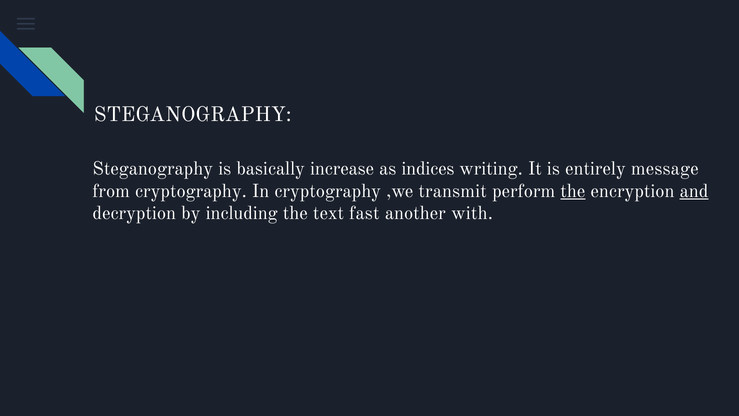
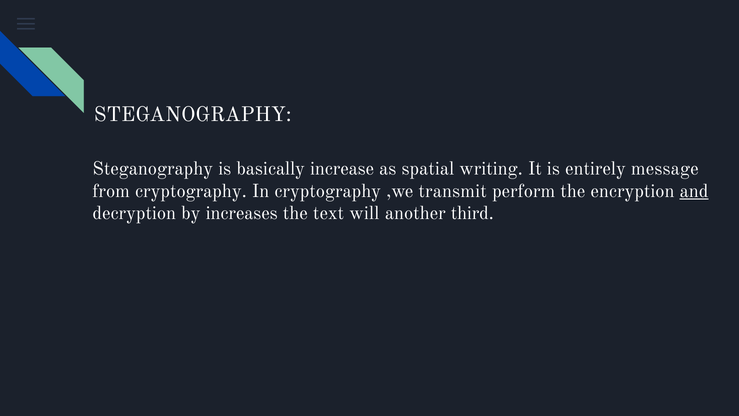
indices: indices -> spatial (428, 169)
the underline: present -> none (573, 191)
including: including -> increases (242, 213)
fast: fast -> will (364, 213)
with: with -> third (472, 213)
